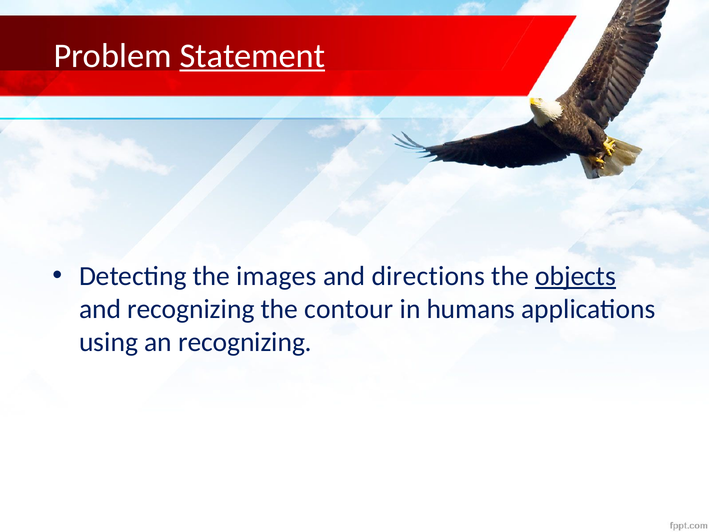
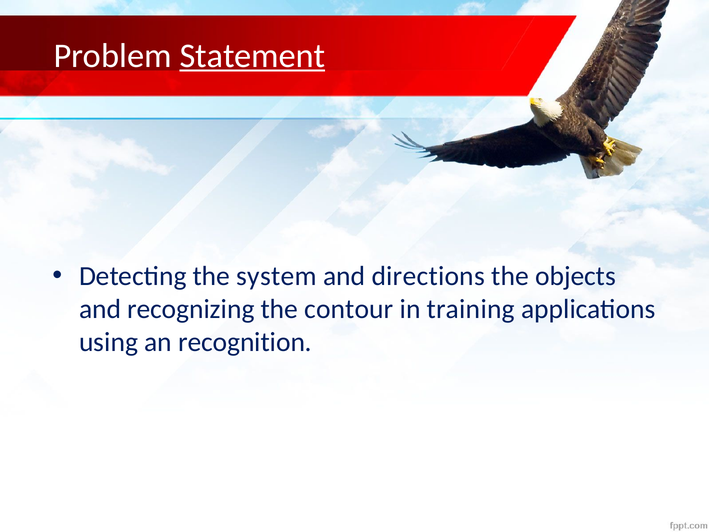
images: images -> system (277, 276)
objects underline: present -> none (575, 276)
humans: humans -> training (471, 309)
an recognizing: recognizing -> recognition (245, 342)
